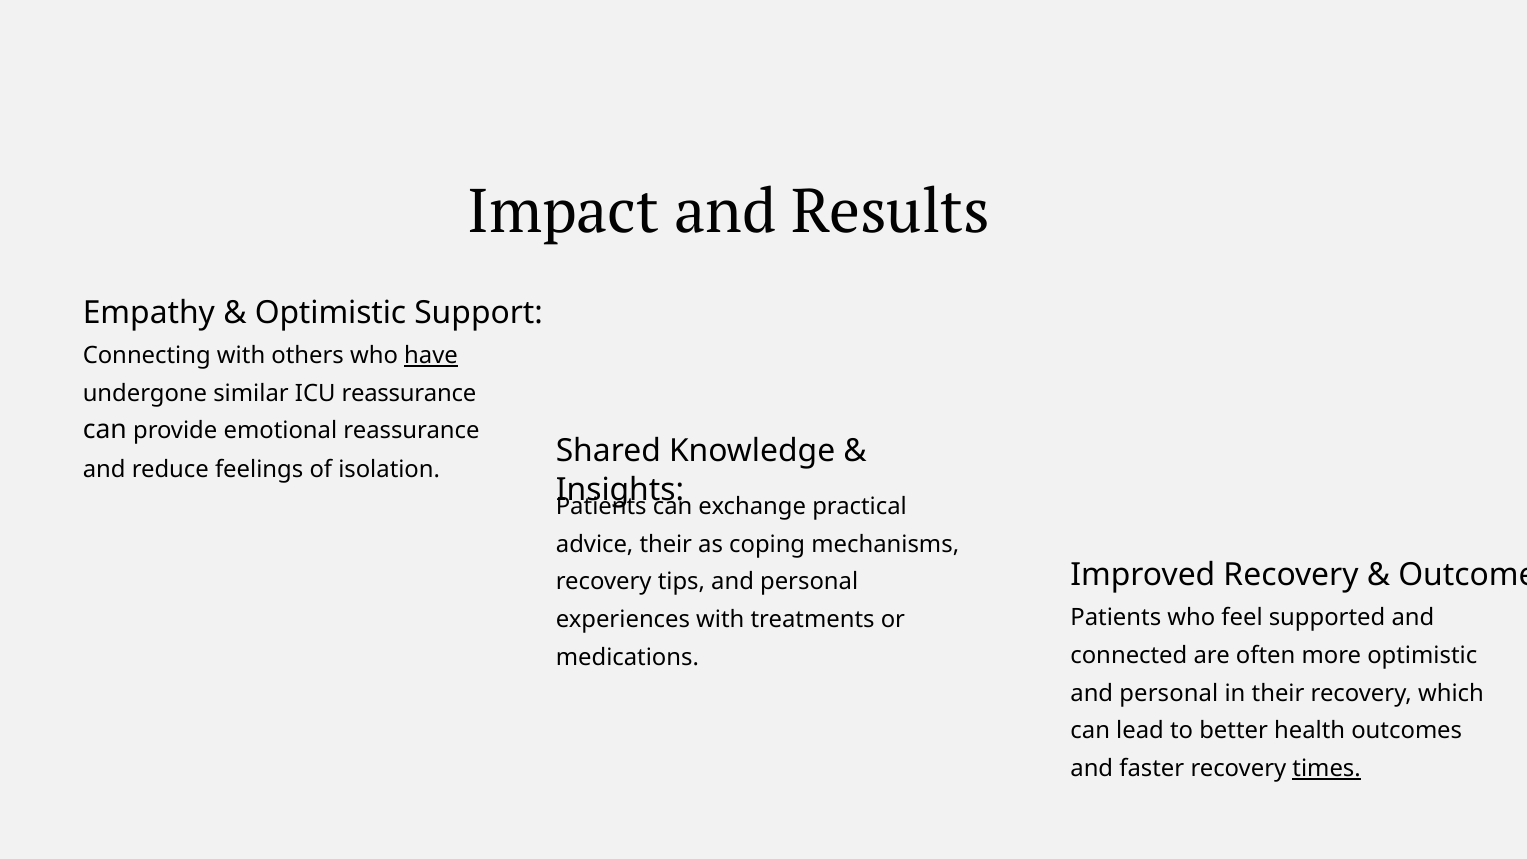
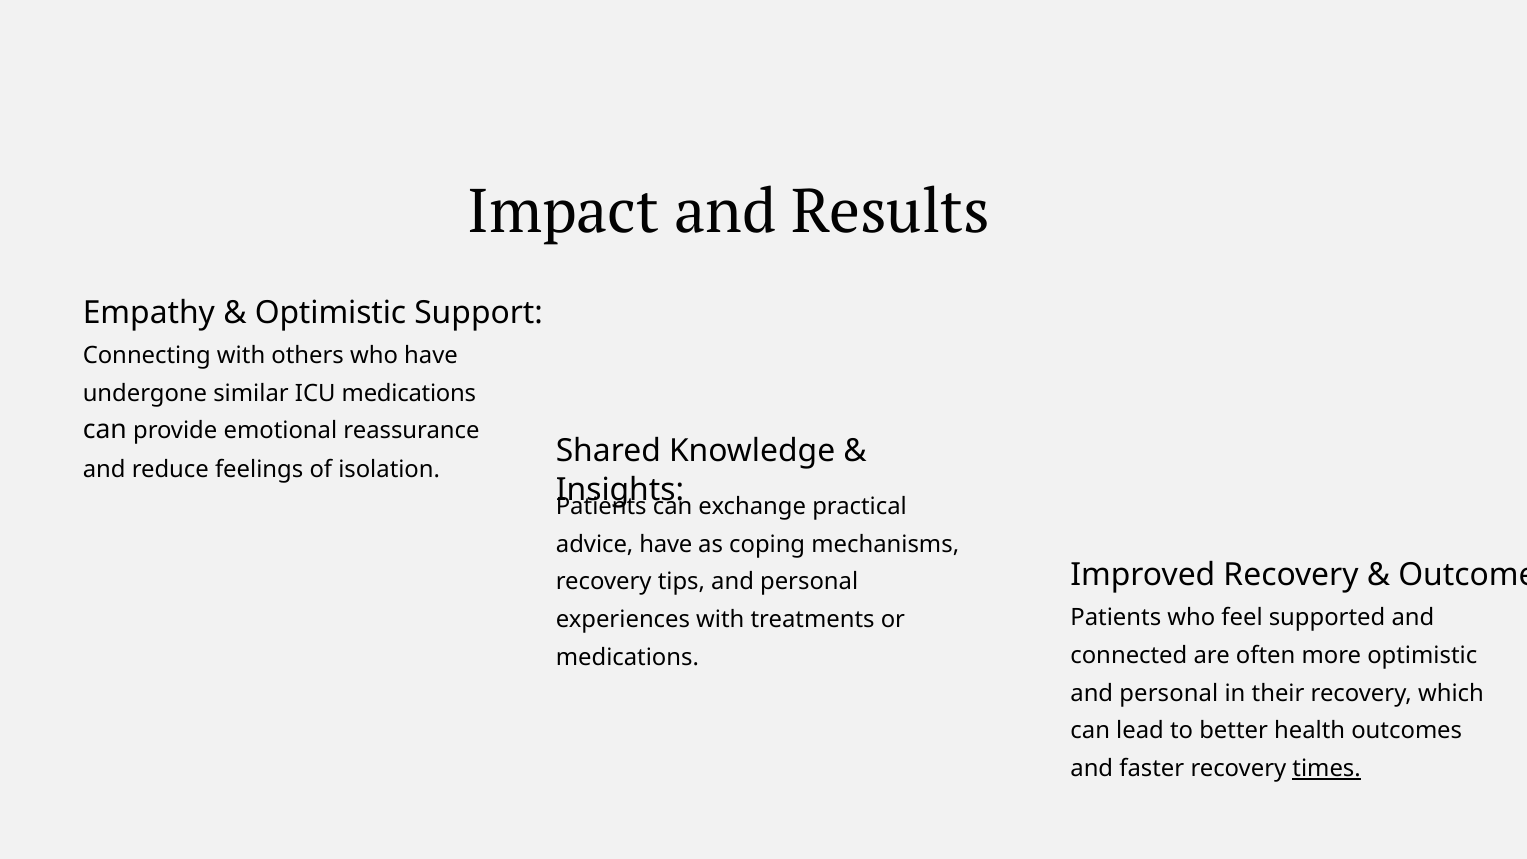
have underline: present -> none (431, 356)
ICU reassurance: reassurance -> medications (409, 394)
advice their: their -> have (666, 544)
